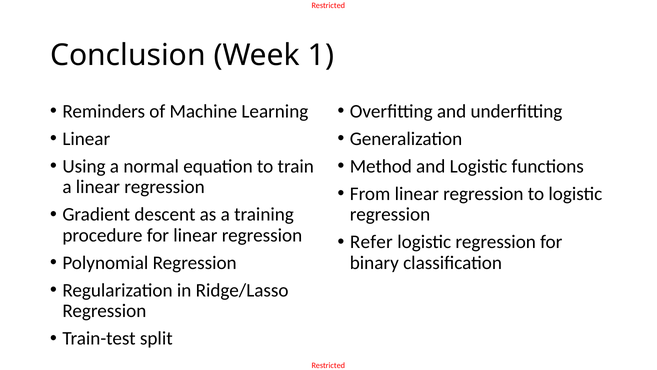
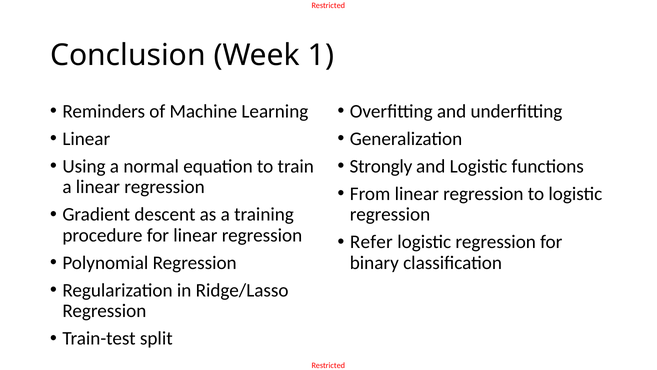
Method: Method -> Strongly (381, 166)
